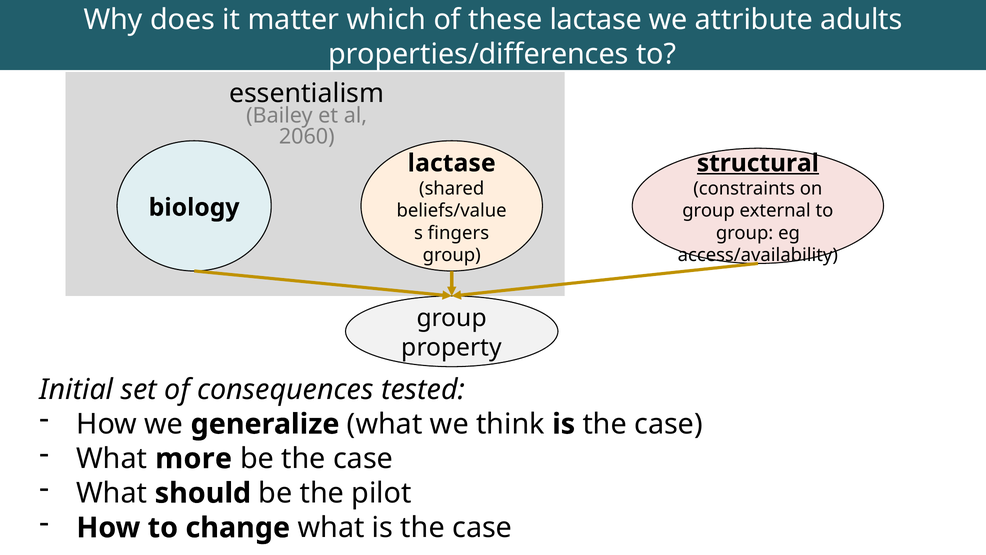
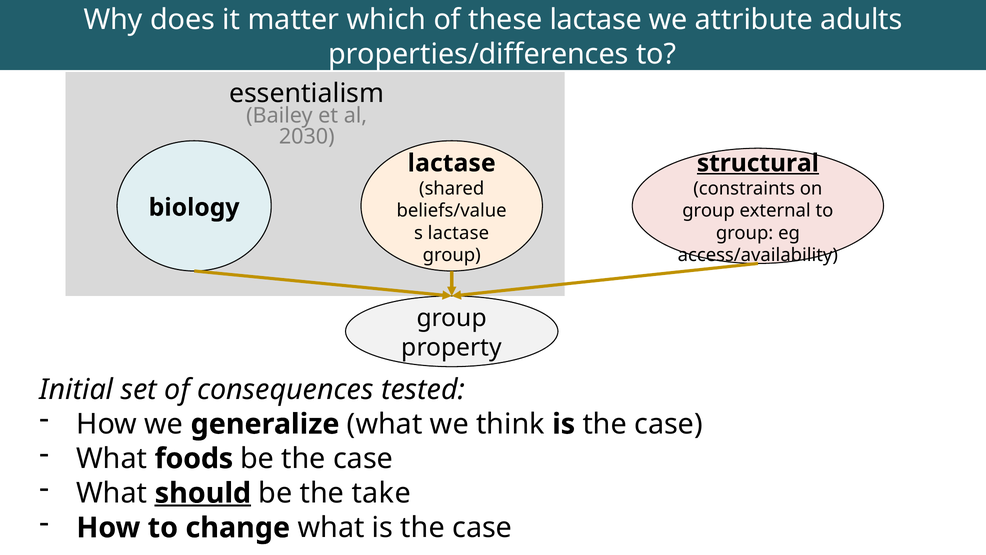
2060: 2060 -> 2030 (307, 136)
fingers: fingers -> lactase (458, 233)
more: more -> foods (194, 458)
should underline: none -> present (203, 493)
pilot: pilot -> take (381, 493)
